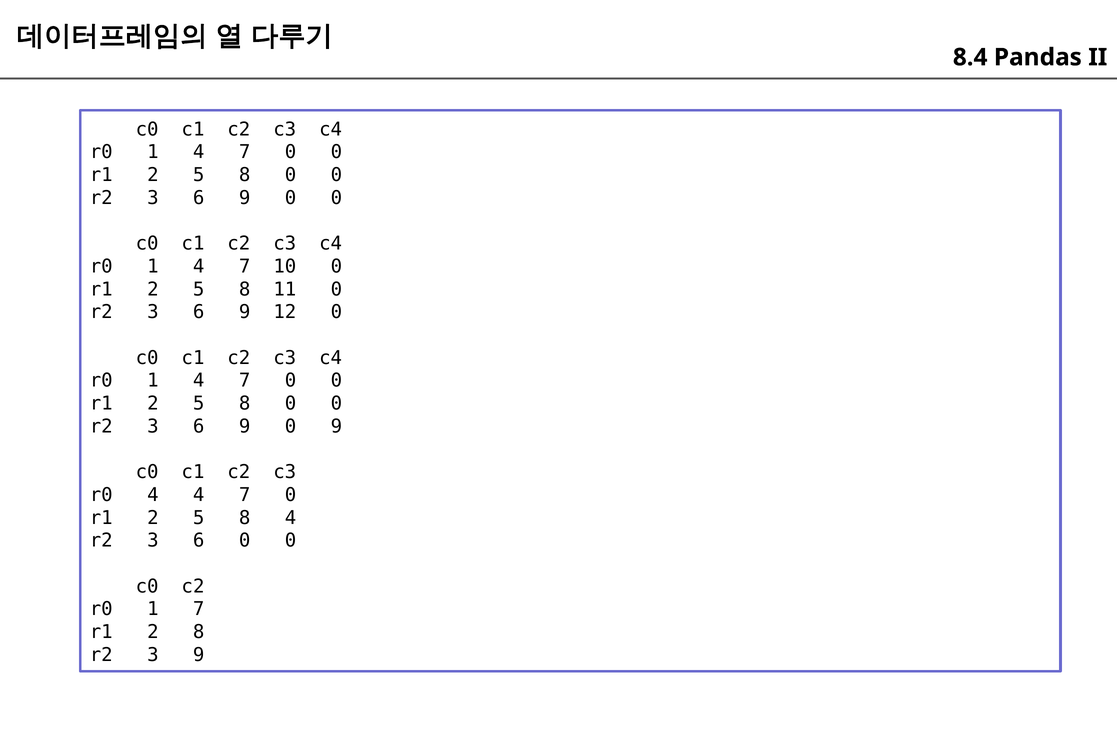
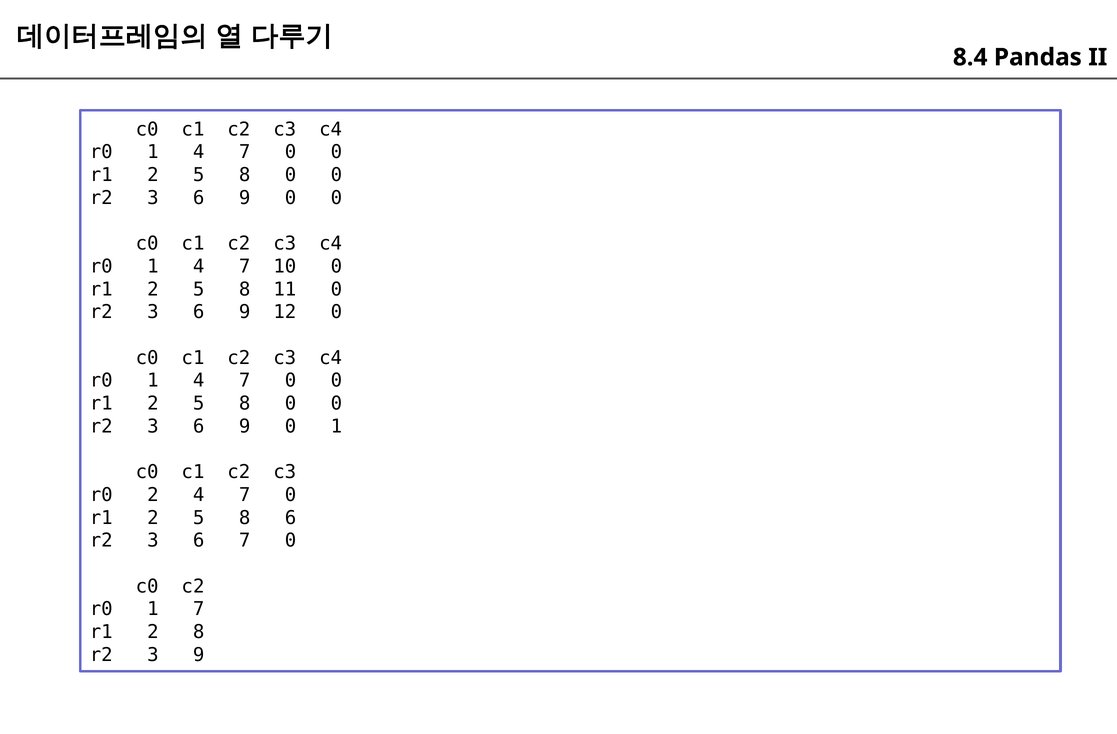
0 9: 9 -> 1 (336, 426)
r0 4: 4 -> 2 (153, 495)
8 4: 4 -> 6 (291, 518)
6 0: 0 -> 7 (245, 540)
